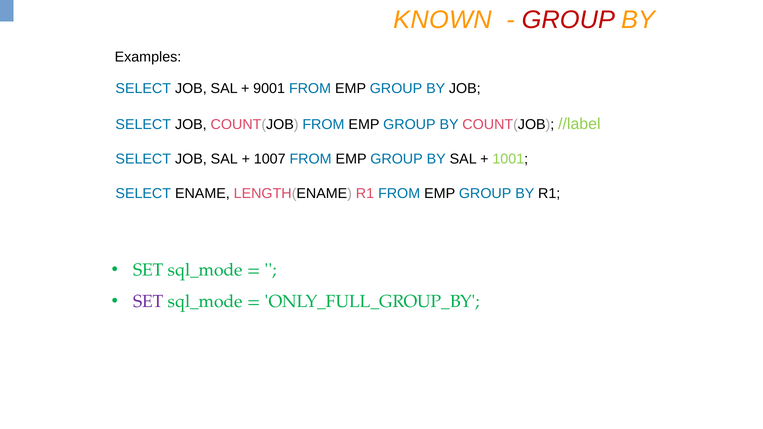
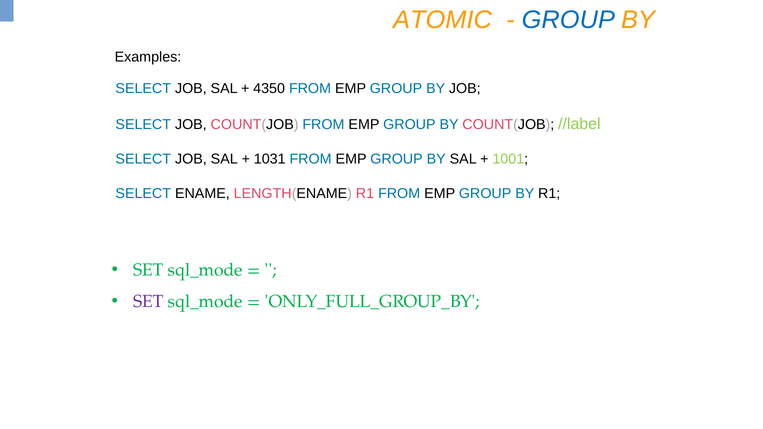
KNOWN: KNOWN -> ATOMIC (443, 20)
GROUP colour: red -> blue (568, 20)
9001: 9001 -> 4350 (269, 89)
1007: 1007 -> 1031 (270, 159)
